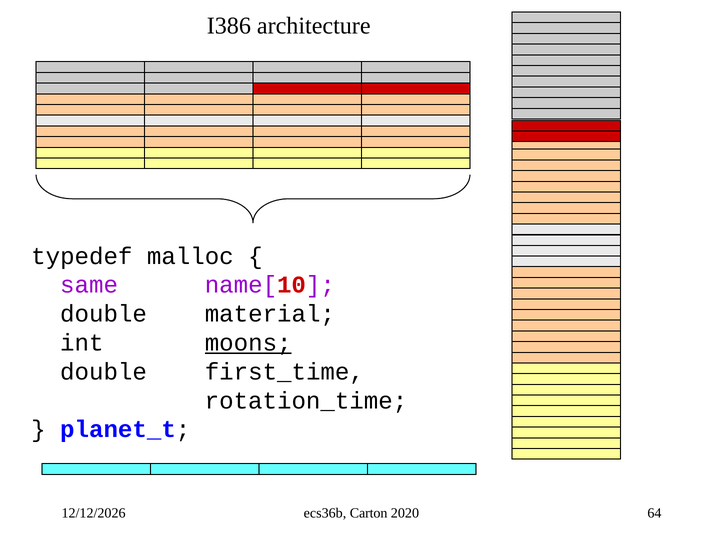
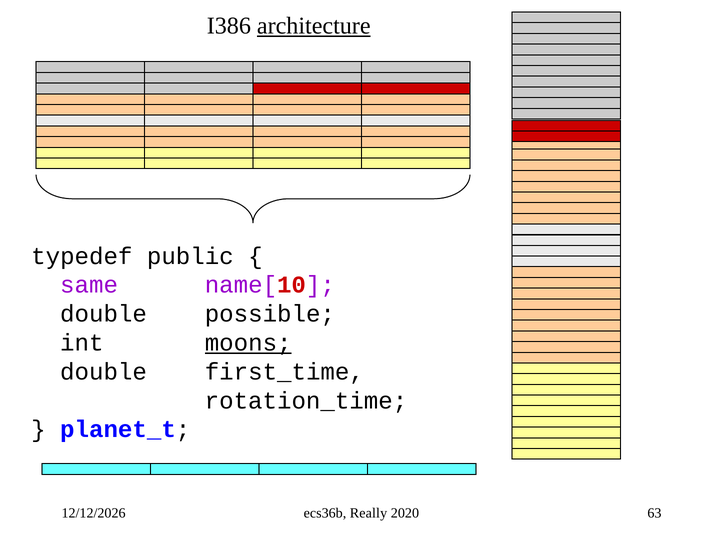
architecture underline: none -> present (314, 26)
malloc: malloc -> public (190, 256)
material: material -> possible (270, 314)
Carton: Carton -> Really (368, 513)
64: 64 -> 63 (654, 513)
